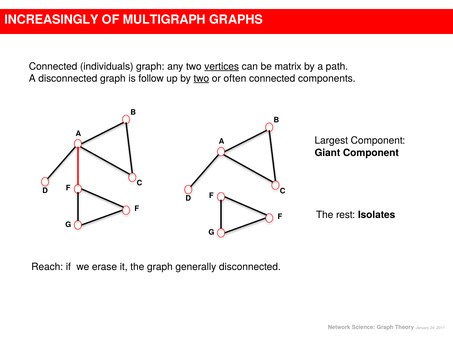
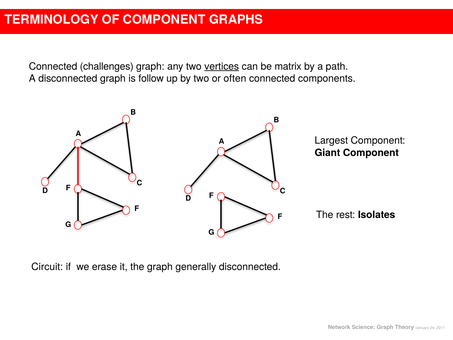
INCREASINGLY: INCREASINGLY -> TERMINOLOGY (51, 20)
OF MULTIGRAPH: MULTIGRAPH -> COMPONENT (164, 20)
individuals: individuals -> challenges (107, 66)
two underline: present -> none (201, 78)
Reach: Reach -> Circuit (47, 267)
